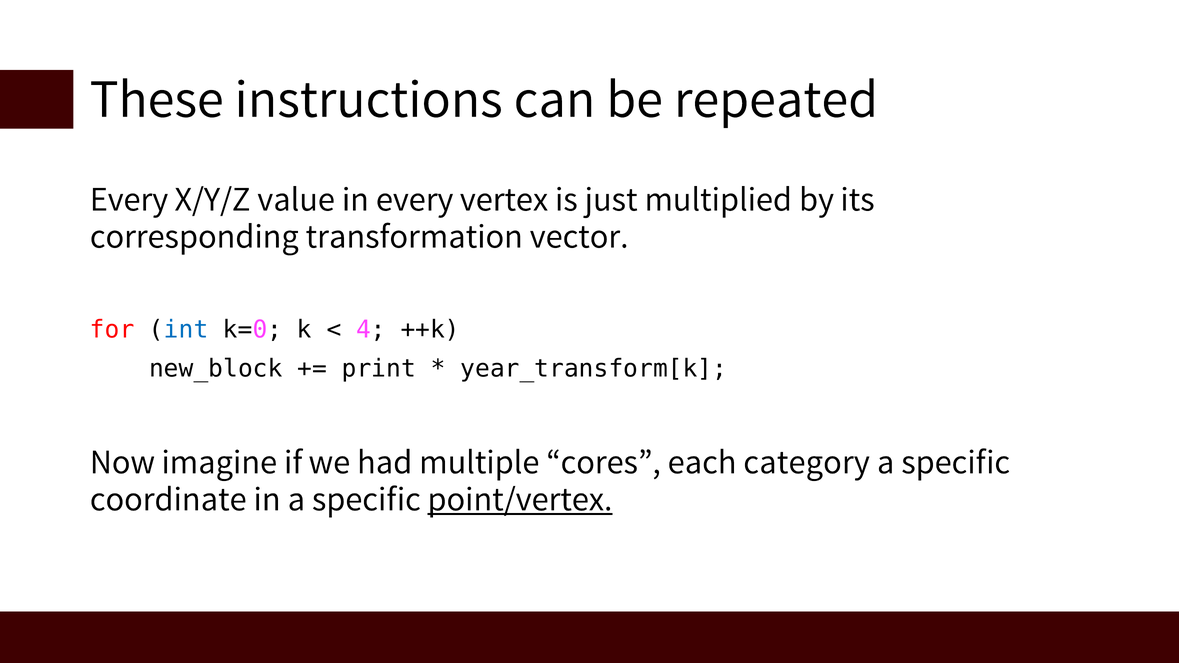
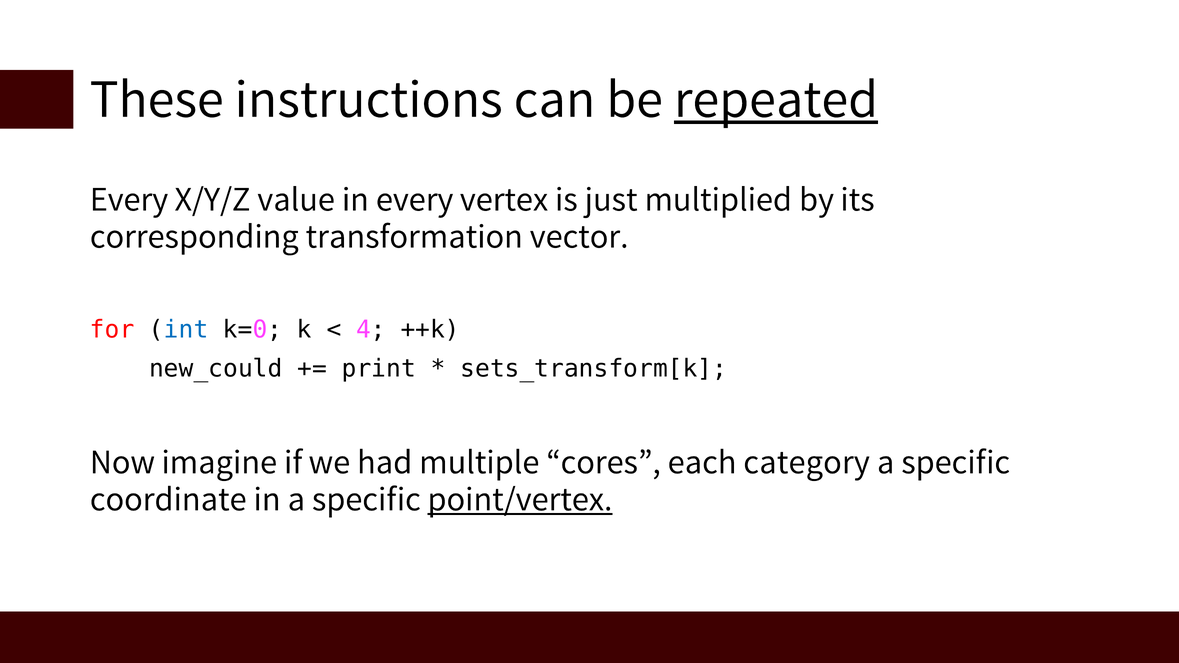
repeated underline: none -> present (776, 99)
new_block: new_block -> new_could (216, 369)
year_transform[k: year_transform[k -> sets_transform[k (594, 369)
